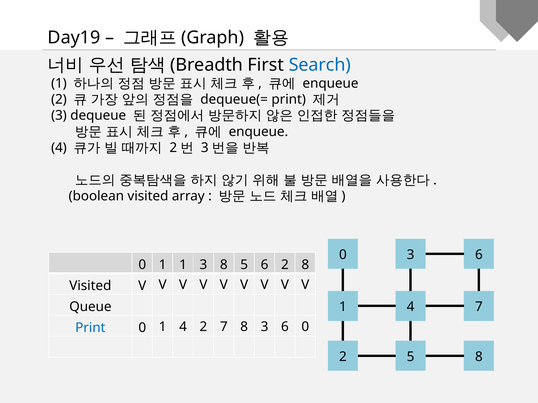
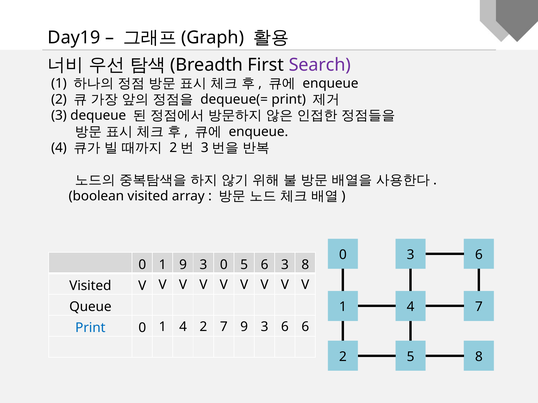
Search colour: blue -> purple (320, 65)
1 1: 1 -> 9 (183, 265)
3 8: 8 -> 0 (224, 265)
6 2: 2 -> 3 (285, 265)
2 7 8: 8 -> 9 (244, 327)
6 0: 0 -> 6 (305, 327)
